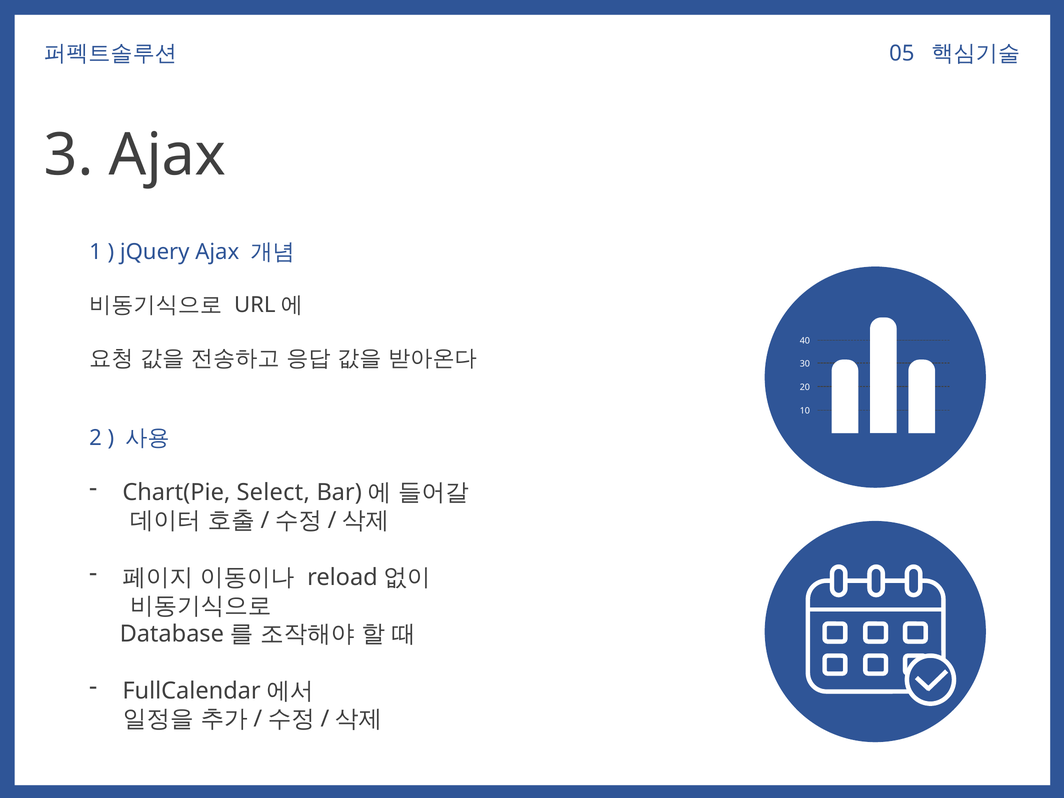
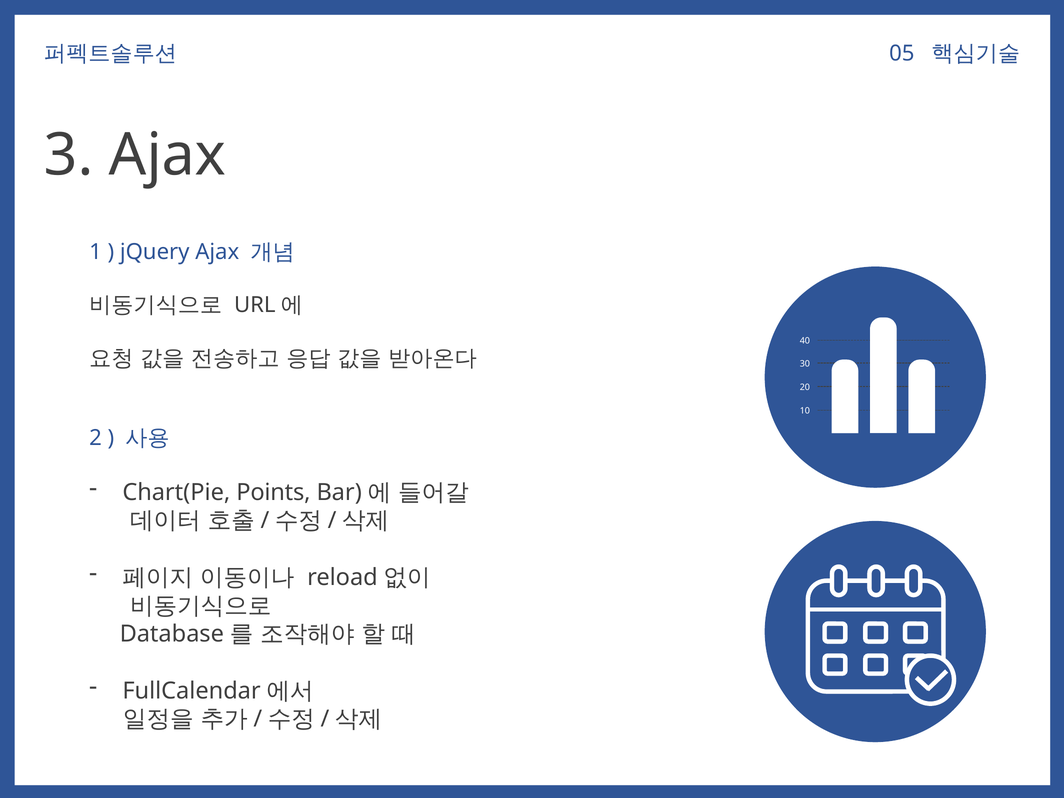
Select: Select -> Points (273, 492)
